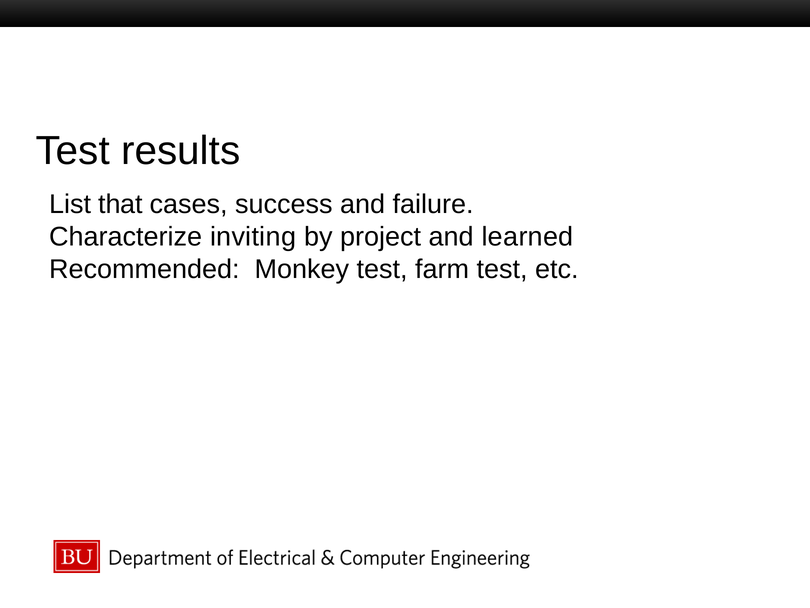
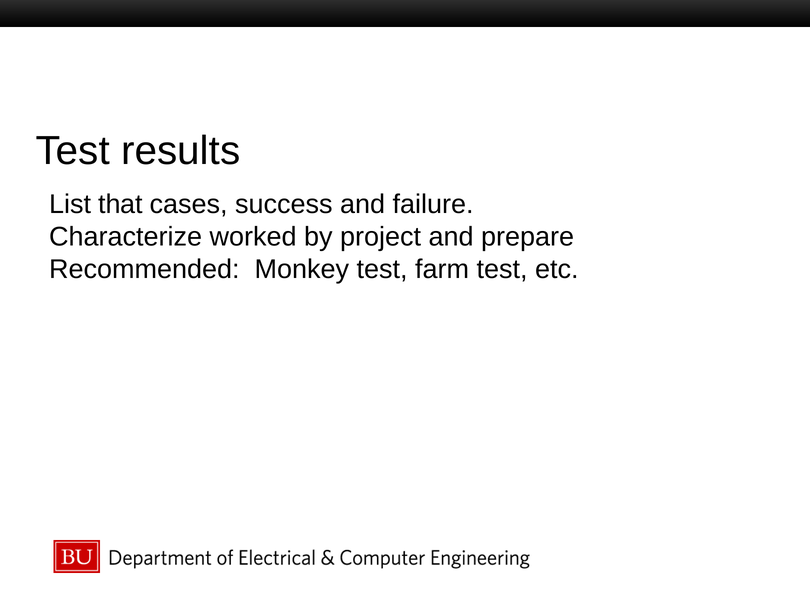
inviting: inviting -> worked (253, 237)
learned: learned -> prepare (528, 237)
